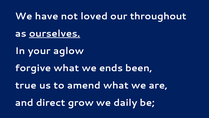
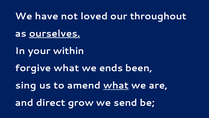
aglow: aglow -> within (69, 51)
true: true -> sing (26, 85)
what underline: none -> present (116, 85)
daily: daily -> send (125, 102)
